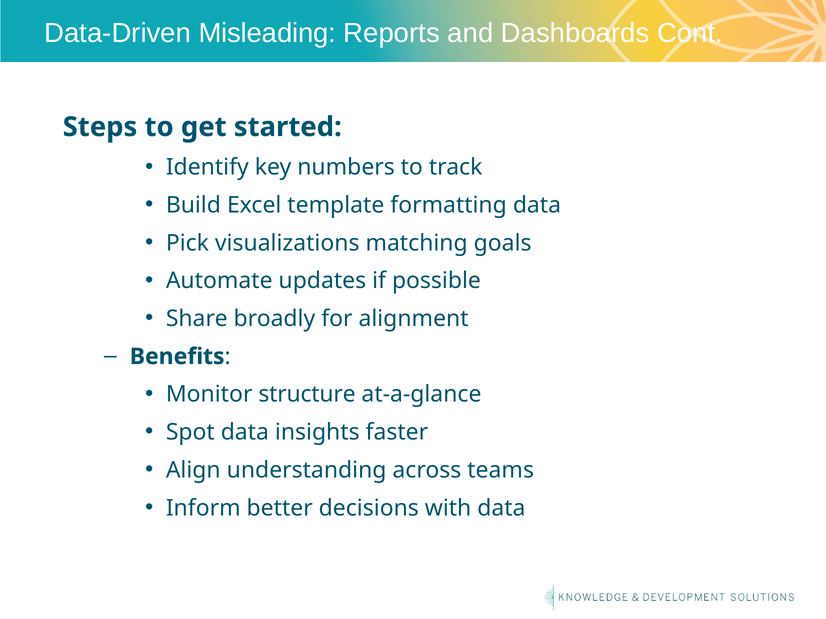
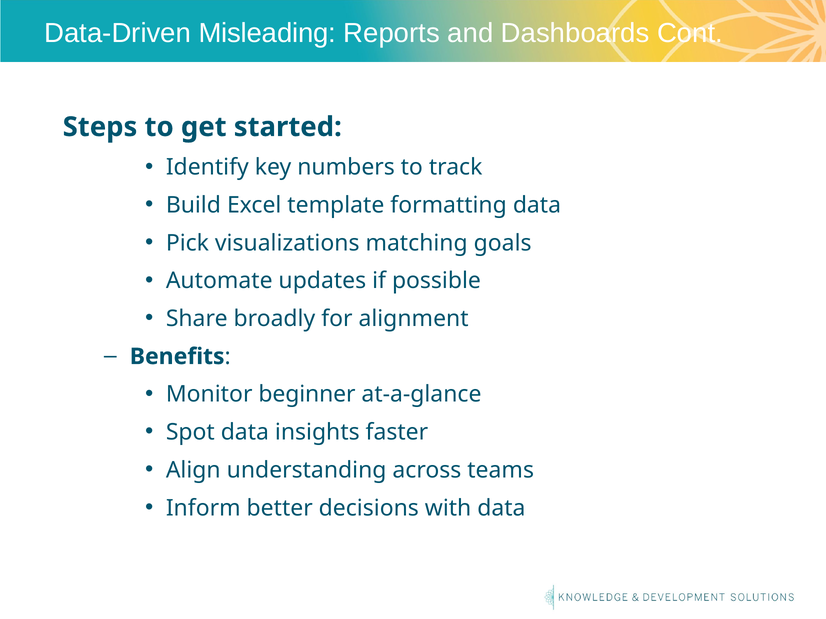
structure: structure -> beginner (307, 395)
